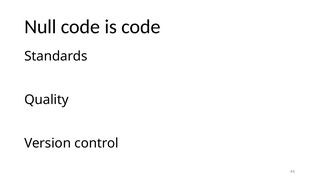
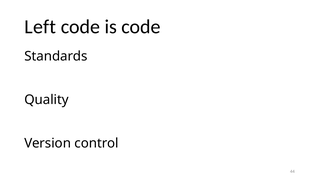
Null: Null -> Left (40, 27)
